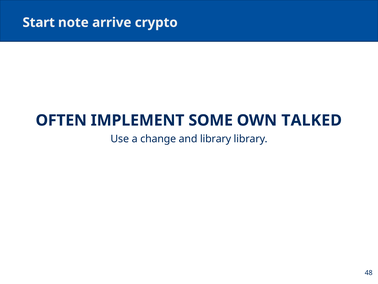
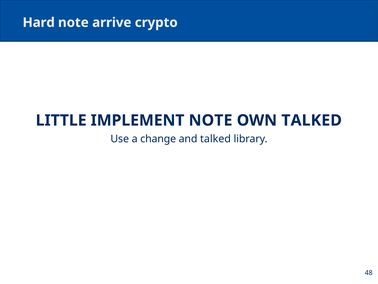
Start: Start -> Hard (39, 22)
OFTEN: OFTEN -> LITTLE (61, 120)
IMPLEMENT SOME: SOME -> NOTE (211, 120)
and library: library -> talked (215, 139)
